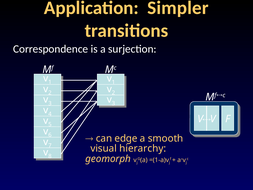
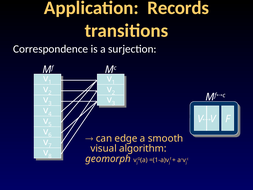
Simpler: Simpler -> Records (178, 8)
hierarchy: hierarchy -> algorithm (143, 148)
